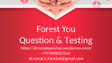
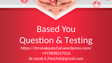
Forest: Forest -> Based (48, 29)
